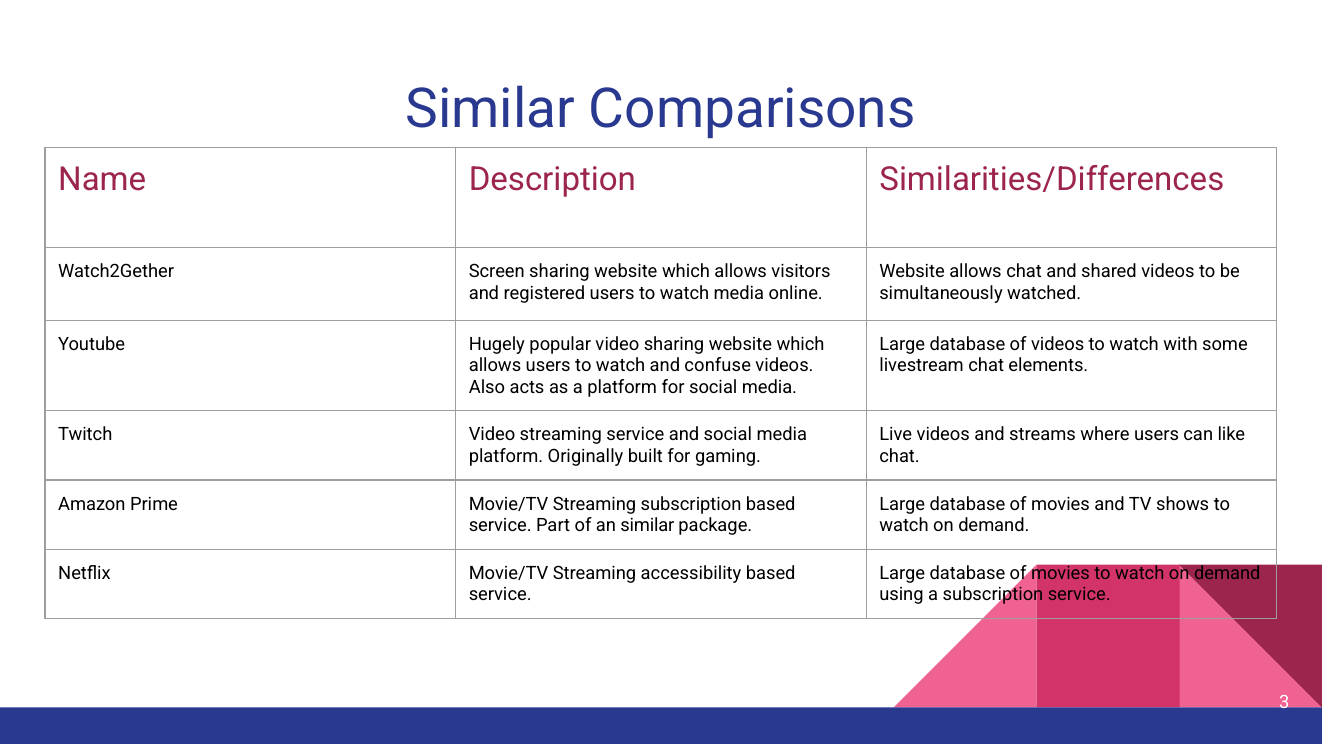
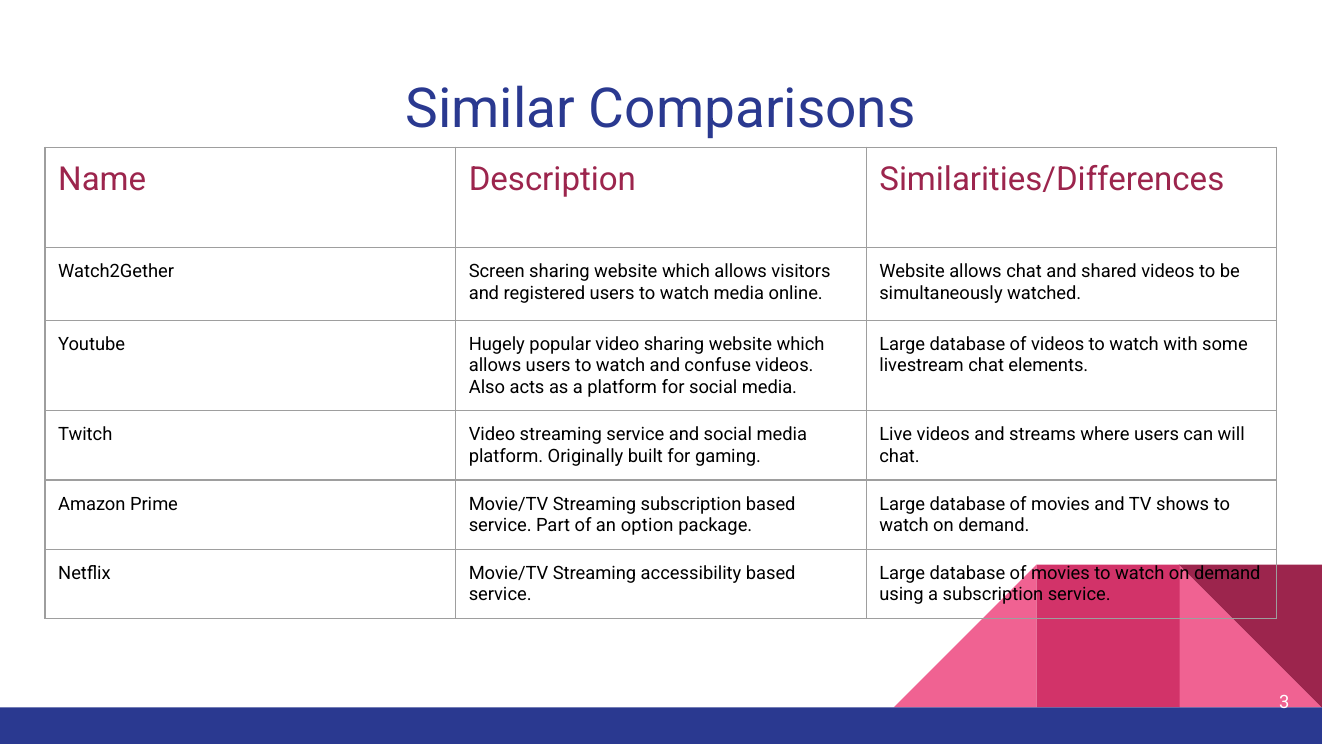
like: like -> will (1231, 435)
an similar: similar -> option (647, 525)
